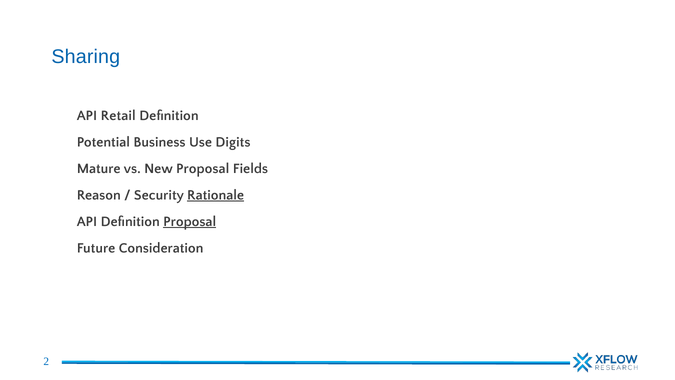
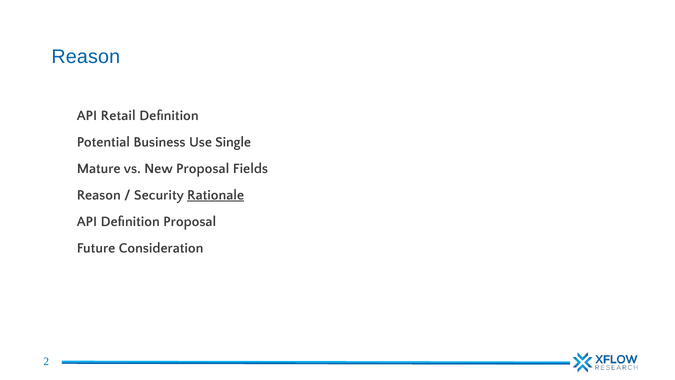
Sharing: Sharing -> Reason (86, 57)
Digits: Digits -> Single (233, 142)
Proposal underline: present -> none (190, 221)
